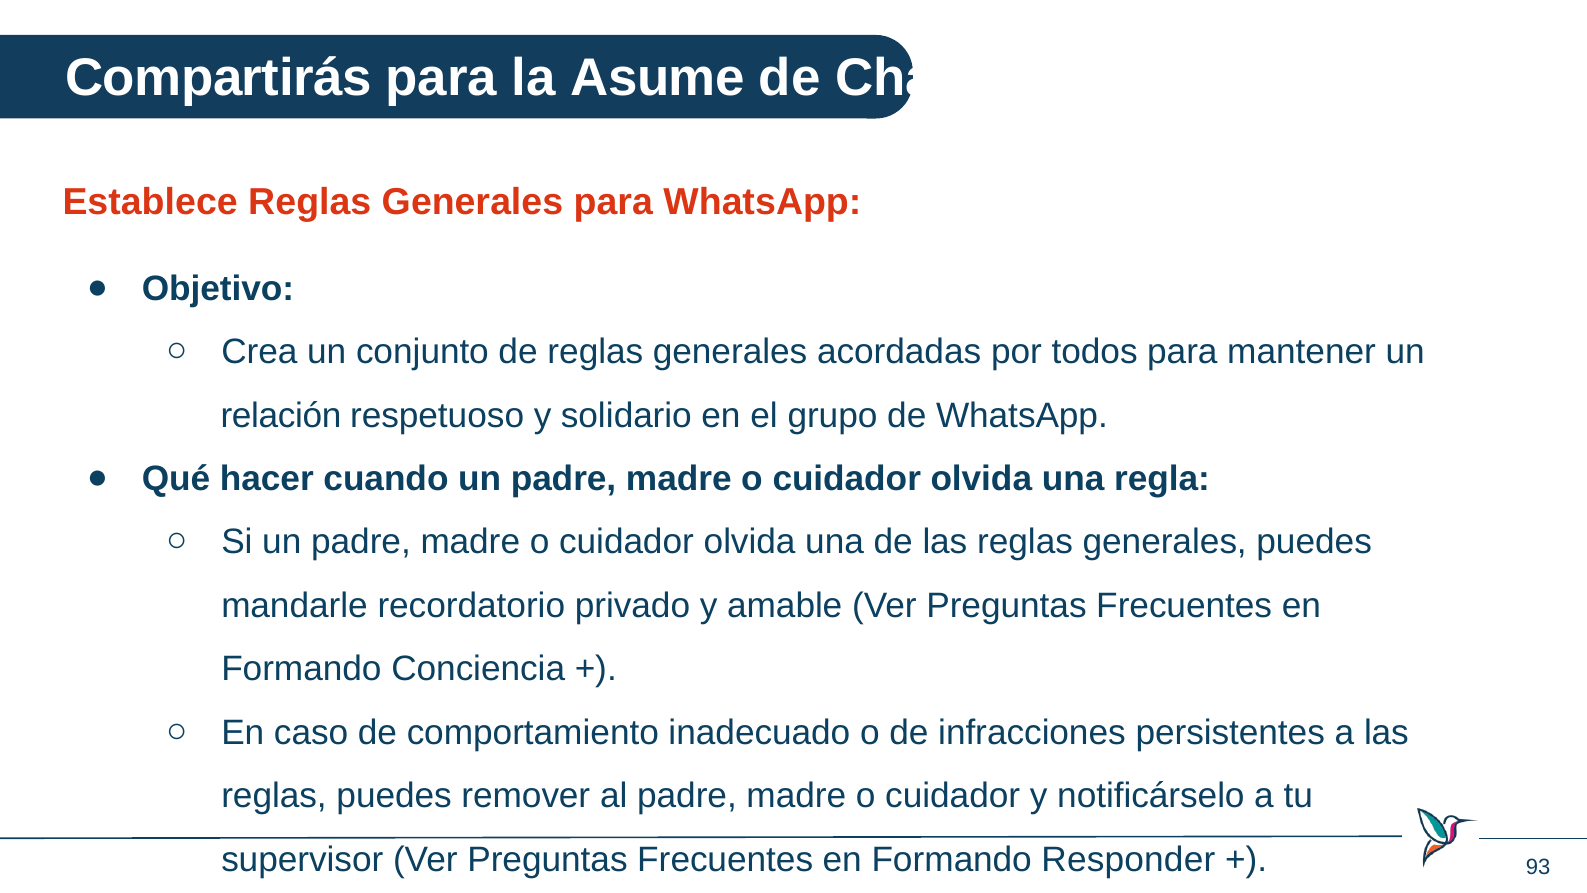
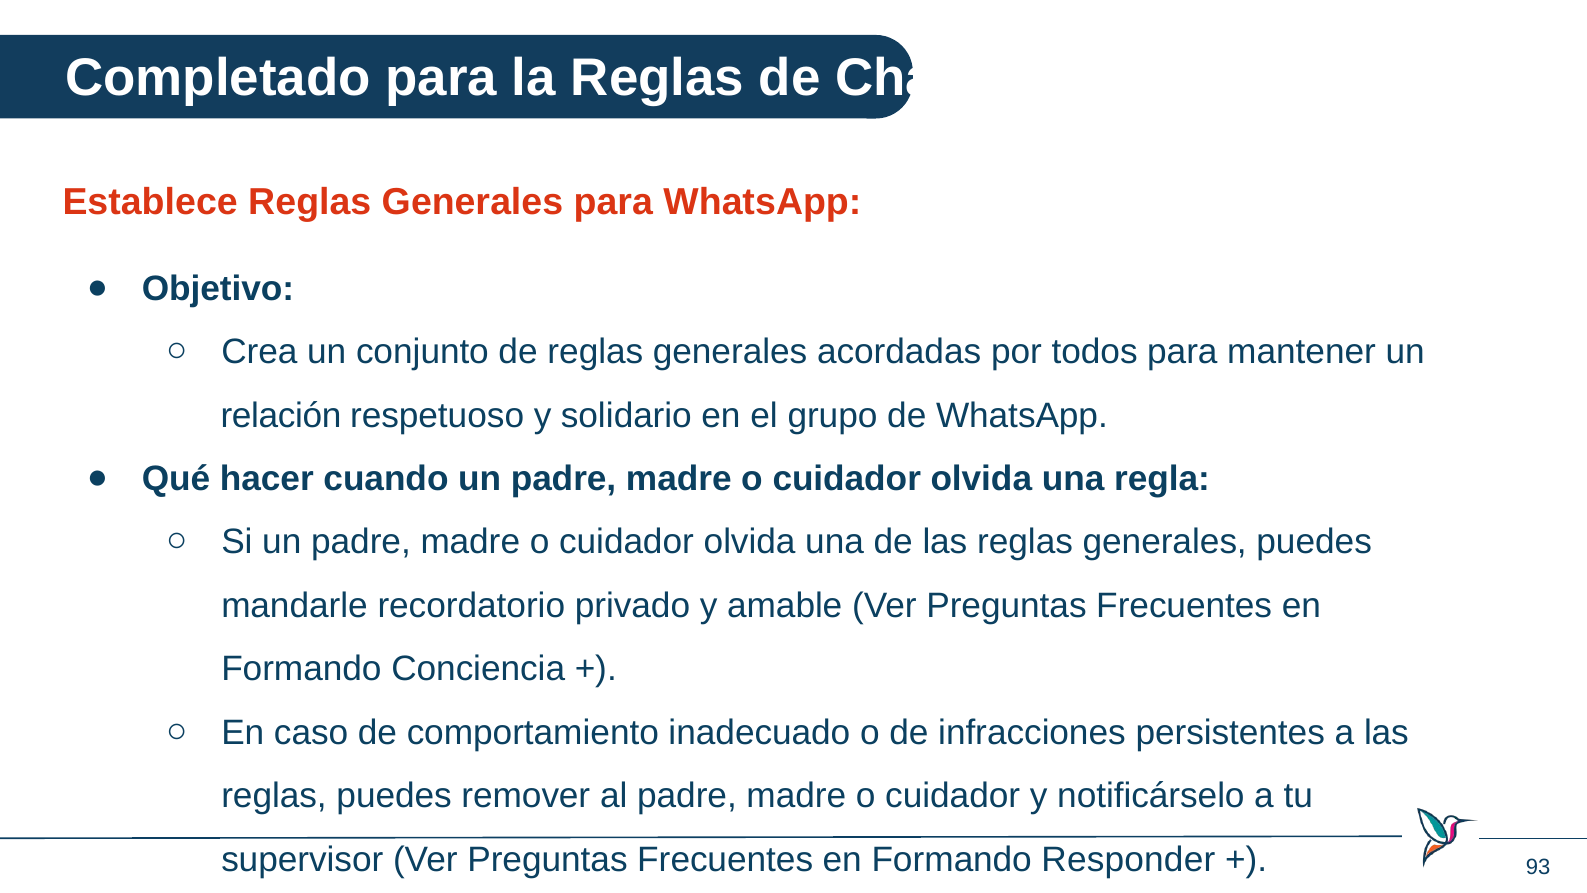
Compartirás: Compartirás -> Completado (218, 78)
la Asume: Asume -> Reglas (658, 78)
